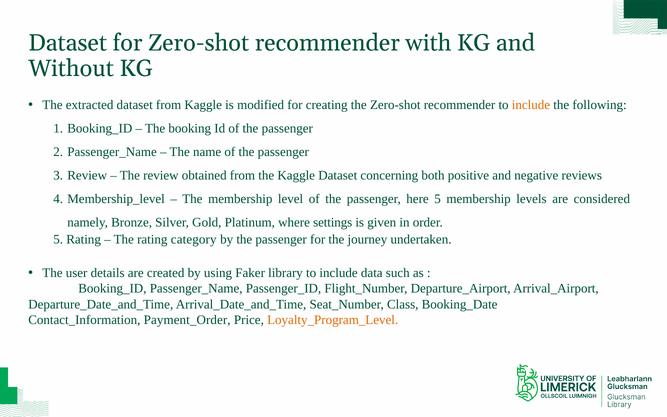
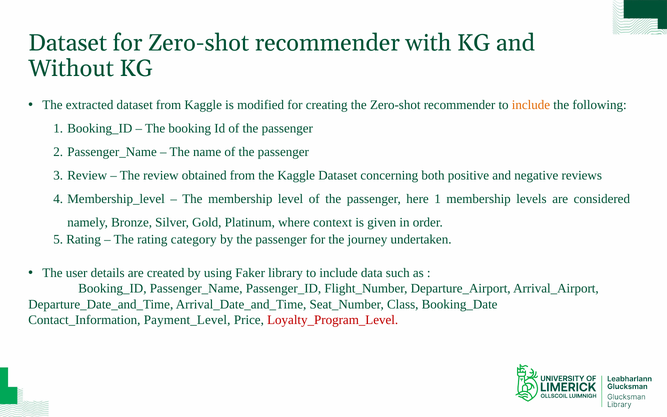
here 5: 5 -> 1 (438, 199)
settings: settings -> context (333, 222)
Payment_Order: Payment_Order -> Payment_Level (187, 320)
Loyalty_Program_Level colour: orange -> red (333, 320)
